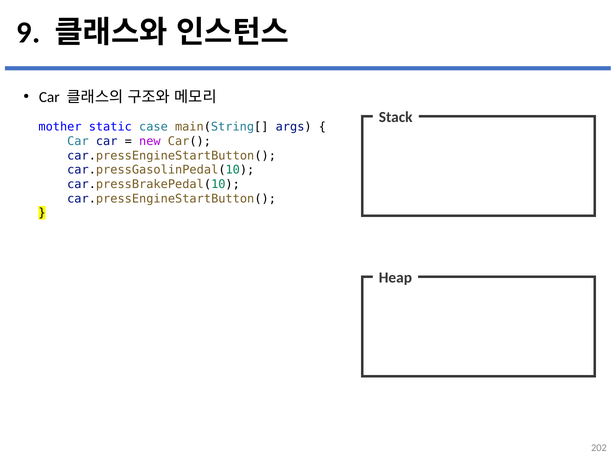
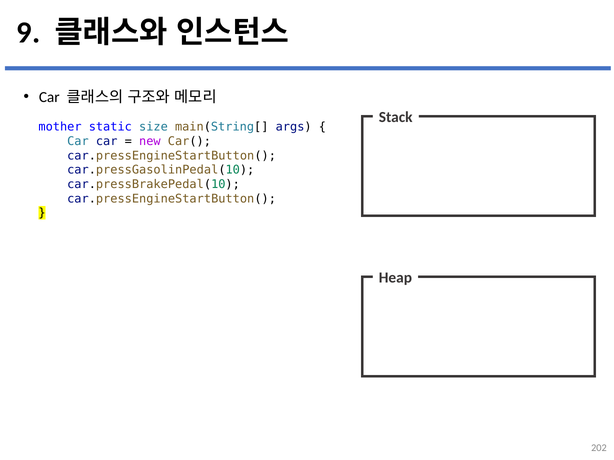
case: case -> size (153, 127)
